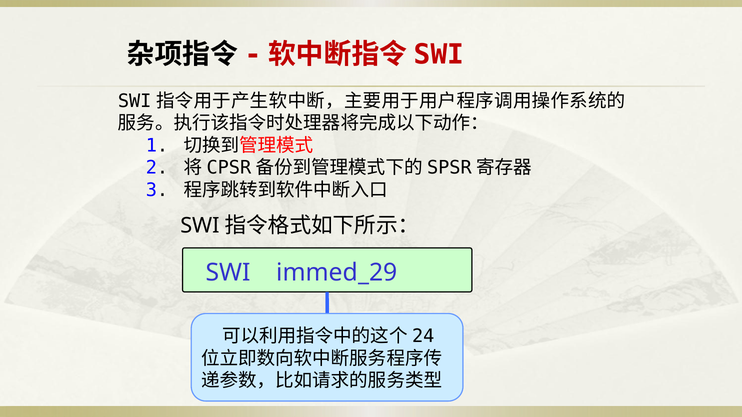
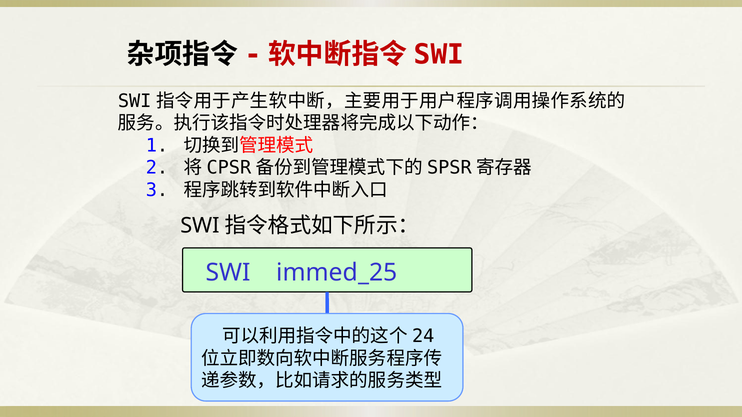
immed_29: immed_29 -> immed_25 (337, 273)
